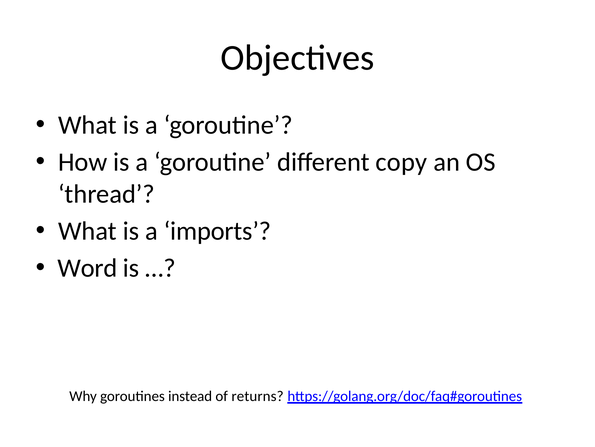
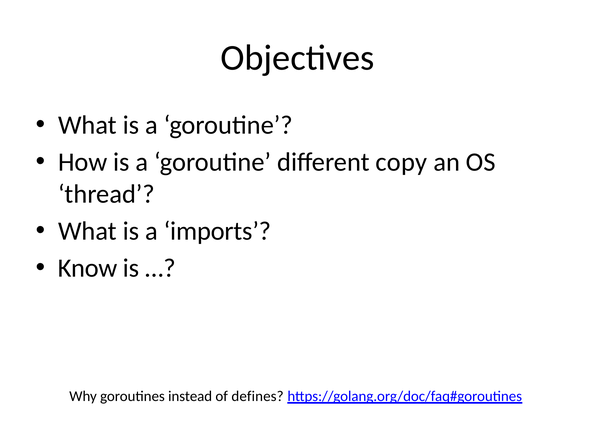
Word: Word -> Know (87, 268)
returns: returns -> defines (258, 396)
